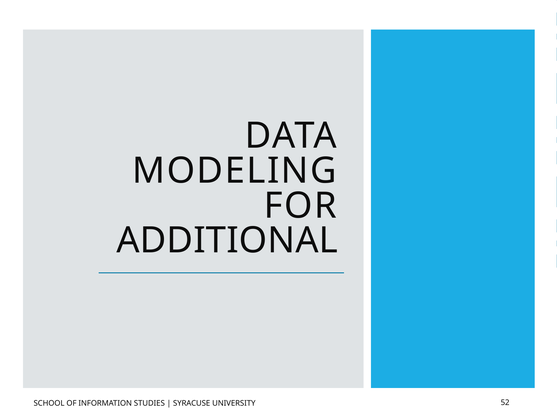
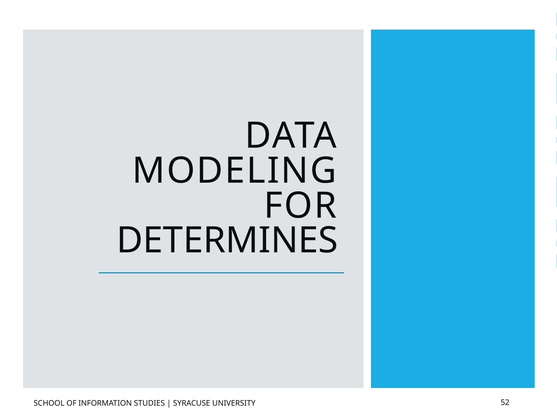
ADDITIONAL: ADDITIONAL -> DETERMINES (227, 240)
